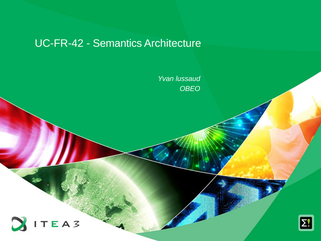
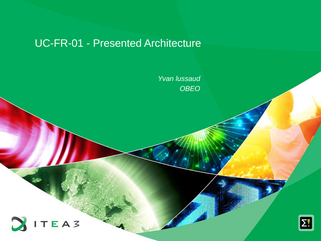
UC-FR-42: UC-FR-42 -> UC-FR-01 (59, 43)
Semantics: Semantics -> Presented (117, 43)
